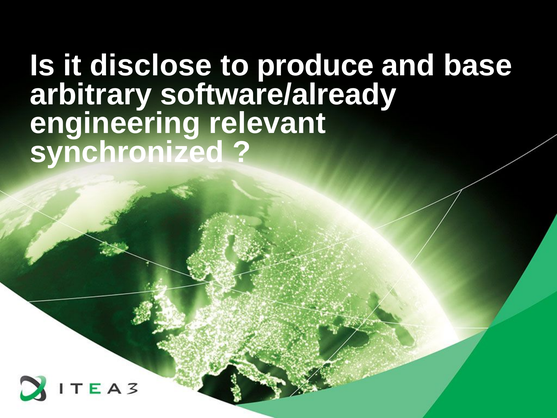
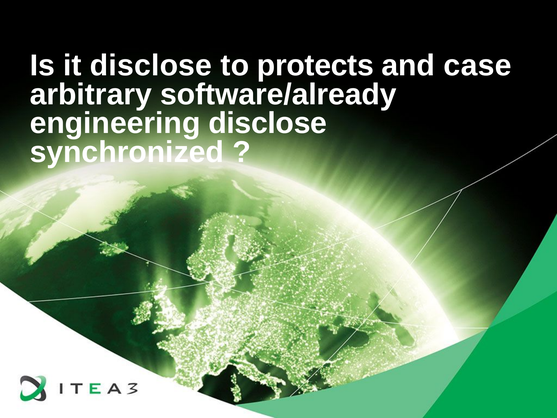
produce: produce -> protects (315, 65)
base: base -> case (478, 65)
engineering relevant: relevant -> disclose (268, 123)
